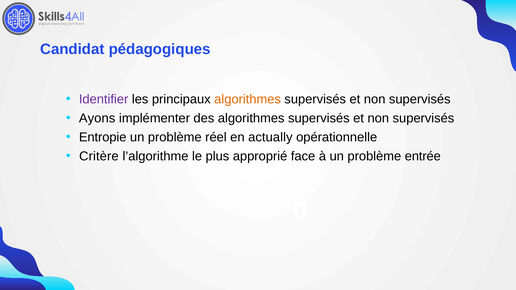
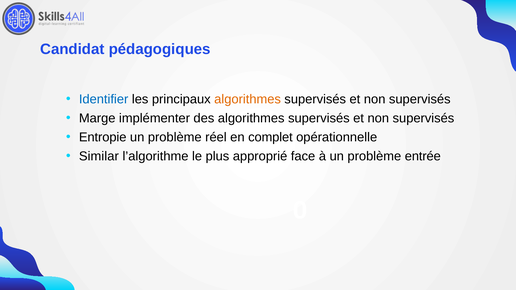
Identifier colour: purple -> blue (104, 99)
Ayons: Ayons -> Marge (97, 118)
actually: actually -> complet (270, 137)
Critère: Critère -> Similar (99, 156)
